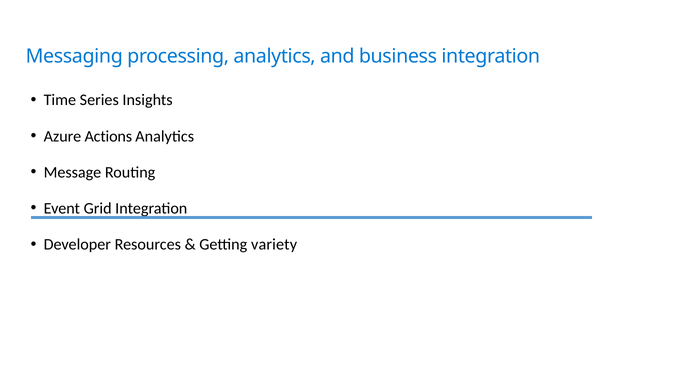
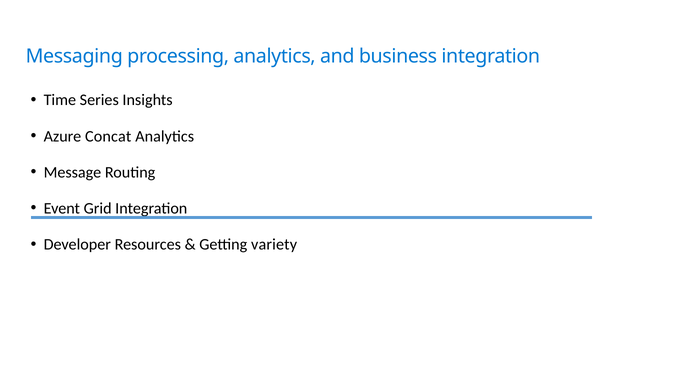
Actions: Actions -> Concat (108, 136)
